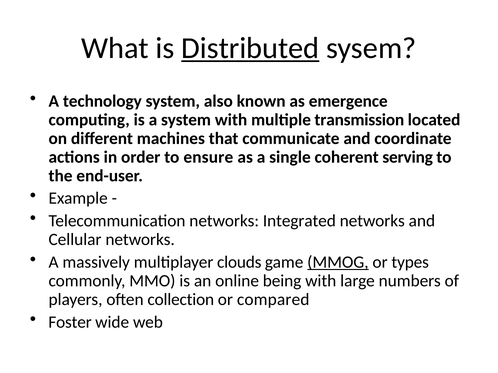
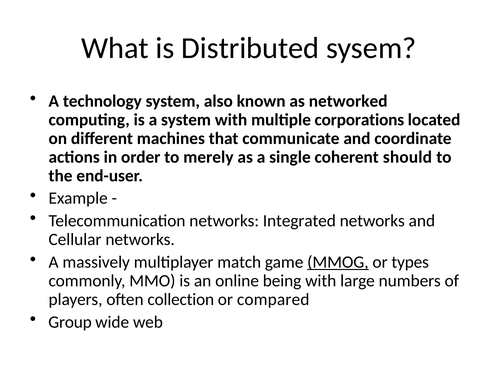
Distributed underline: present -> none (250, 48)
emergence: emergence -> networked (348, 101)
transmission: transmission -> corporations (359, 120)
ensure: ensure -> merely (208, 157)
serving: serving -> should (407, 157)
clouds: clouds -> match (239, 262)
Foster: Foster -> Group (70, 322)
